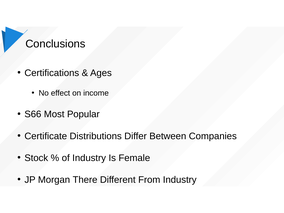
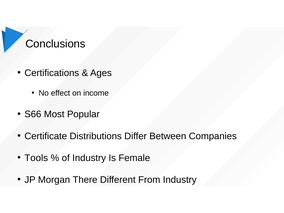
Stock: Stock -> Tools (36, 158)
